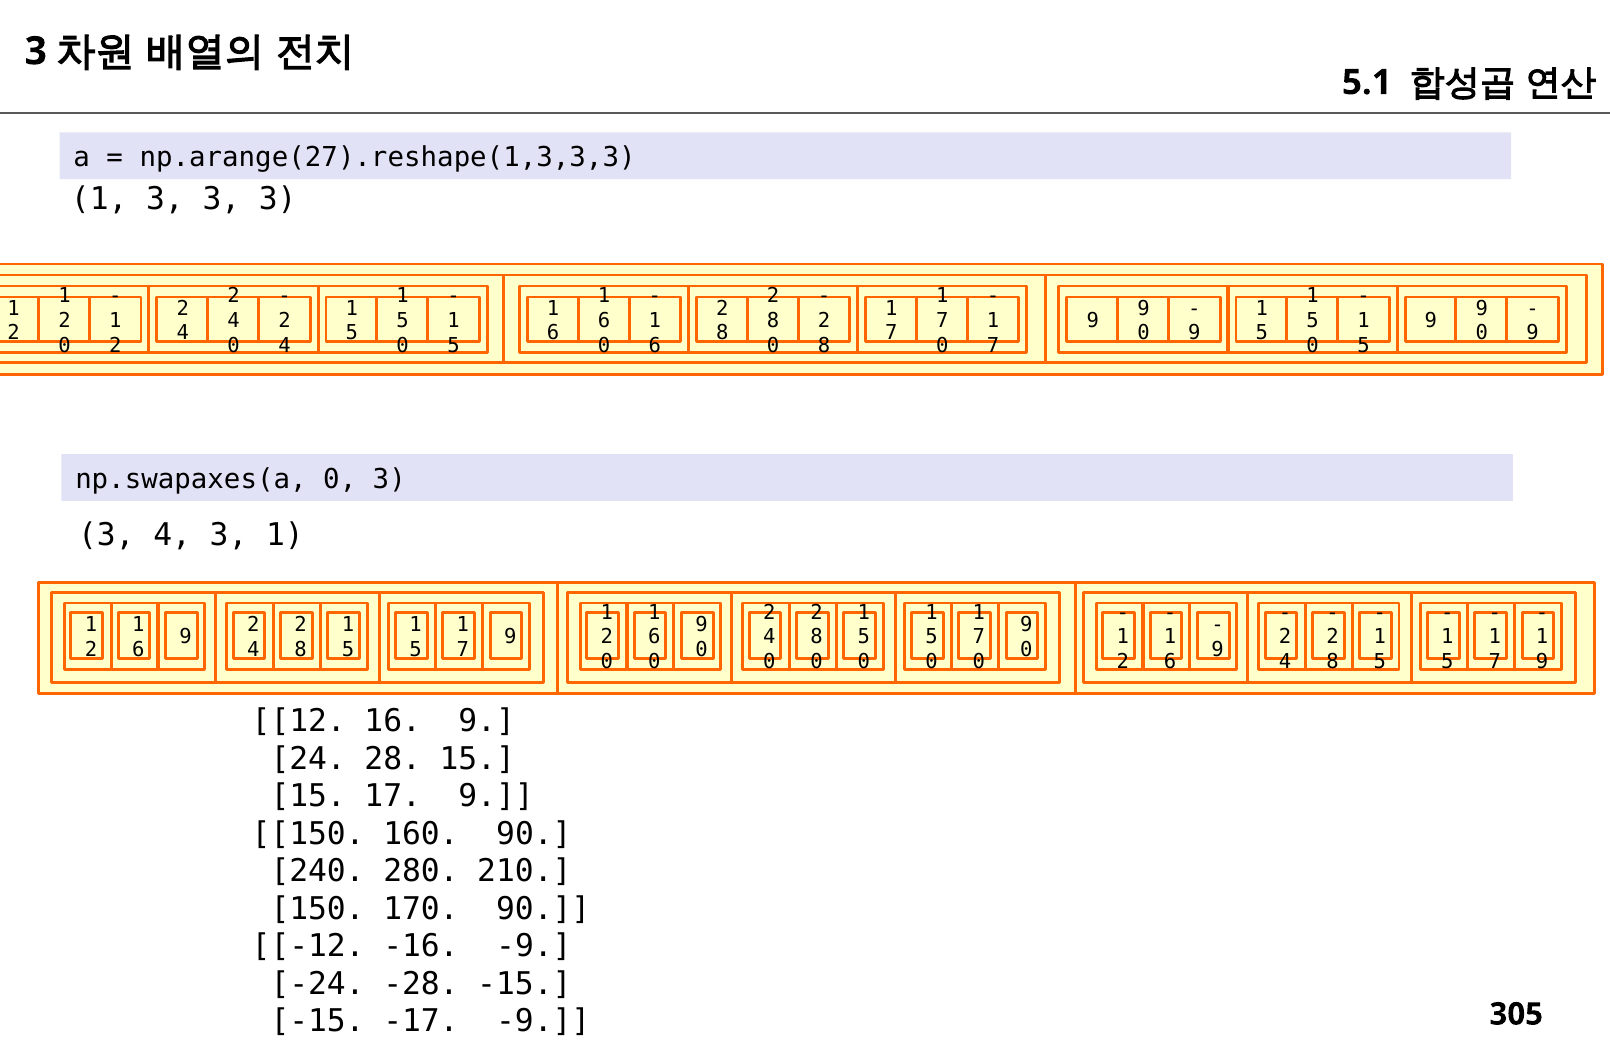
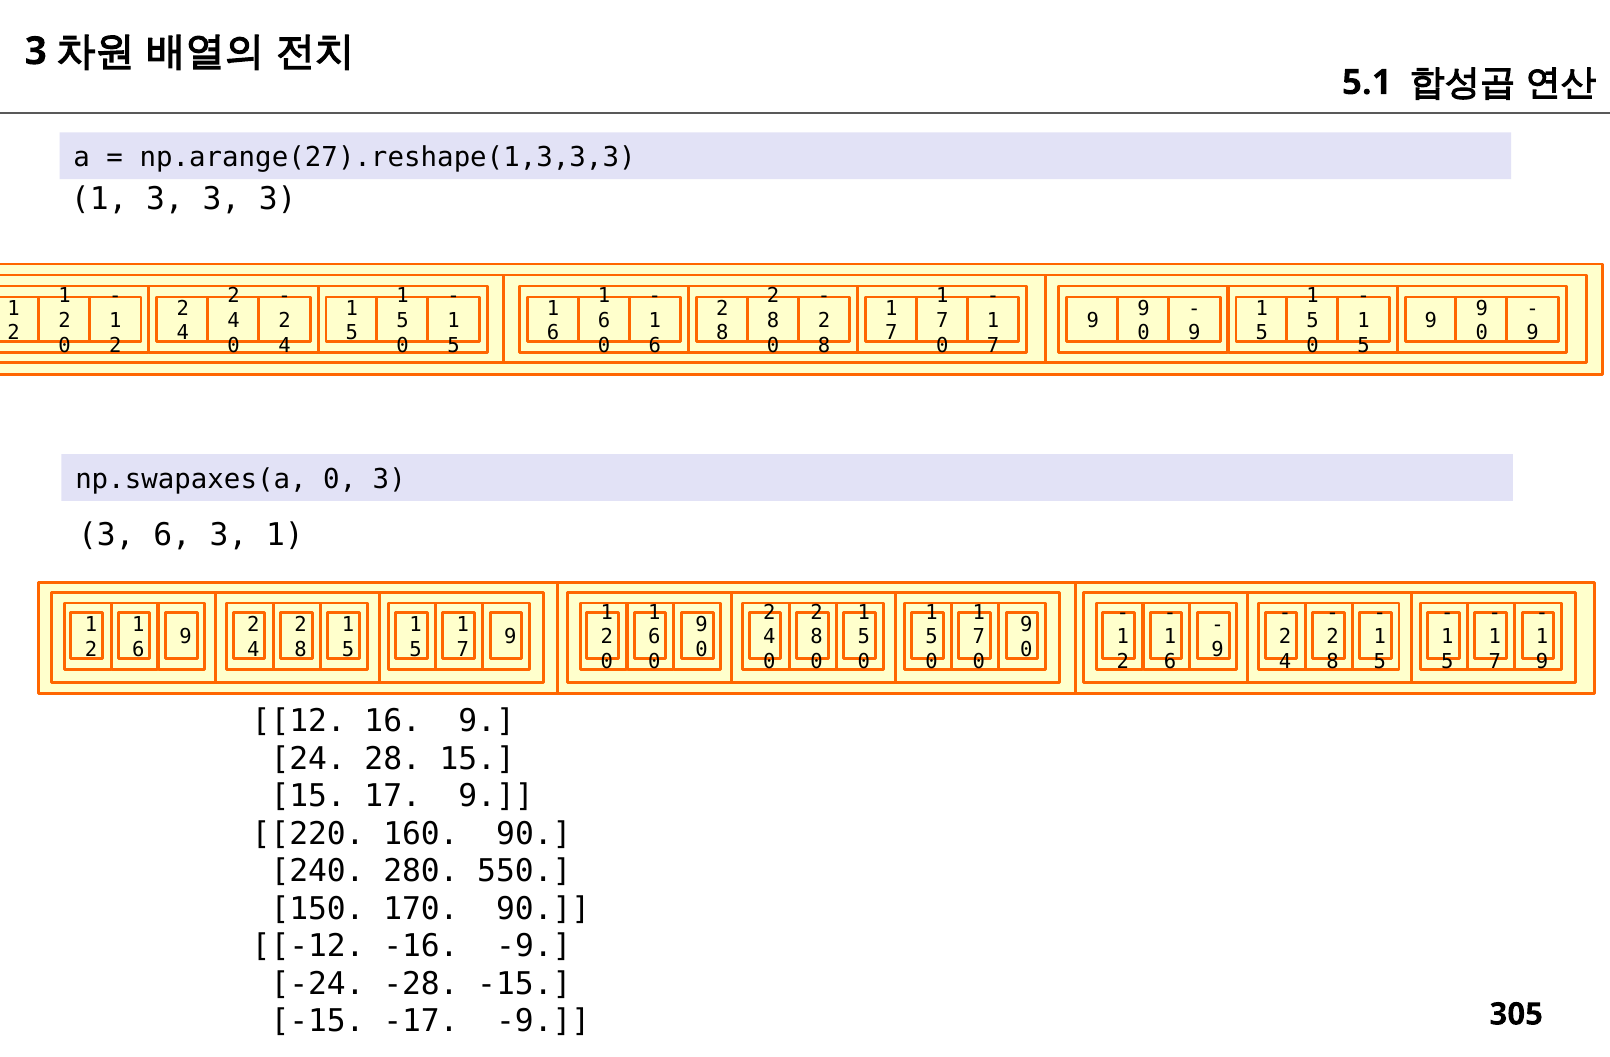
3 4: 4 -> 6 (172, 535)
150: 150 -> 220 (308, 834)
210: 210 -> 550 (524, 872)
